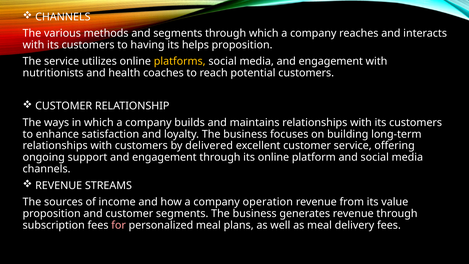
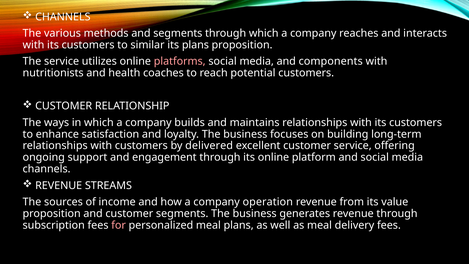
having: having -> similar (148, 45)
its helps: helps -> plans (195, 45)
platforms colour: yellow -> pink (180, 61)
media and engagement: engagement -> components (331, 61)
